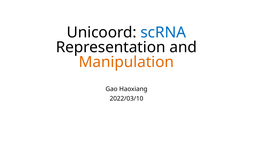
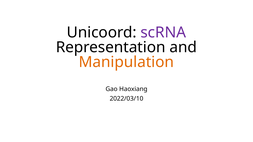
scRNA colour: blue -> purple (163, 32)
